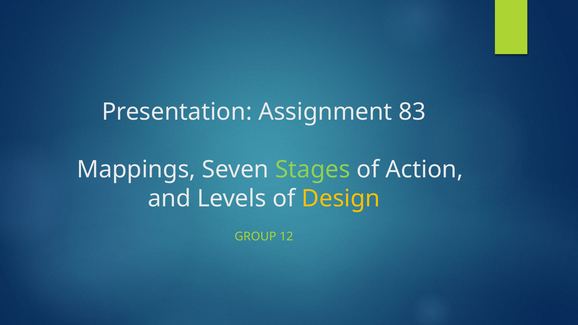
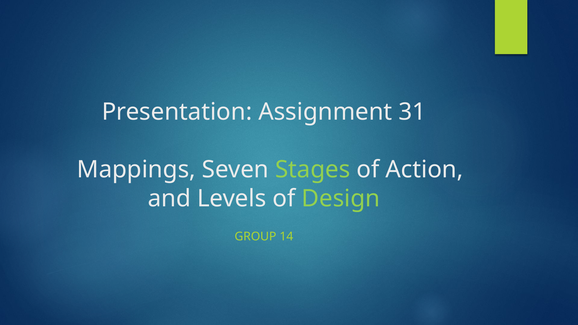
83: 83 -> 31 (412, 112)
Design colour: yellow -> light green (341, 199)
12: 12 -> 14 (286, 237)
